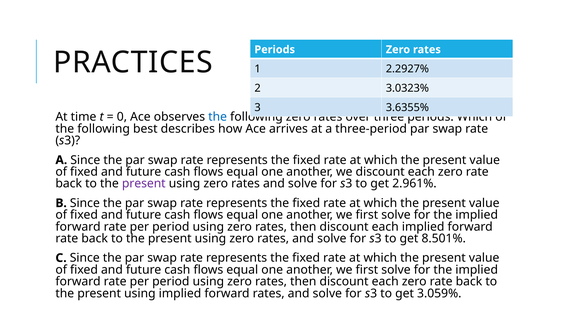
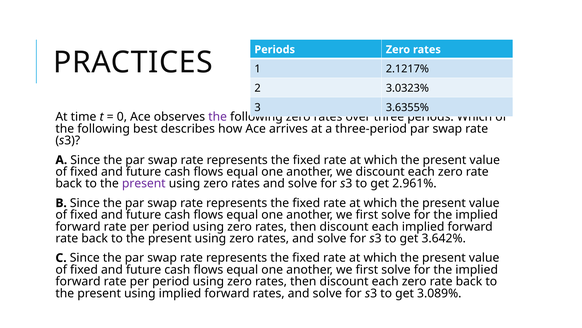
2.2927%: 2.2927% -> 2.1217% (407, 69)
the colour: blue -> purple (218, 117)
8.501%: 8.501% -> 3.642% (444, 238)
3.059%: 3.059% -> 3.089% (439, 293)
